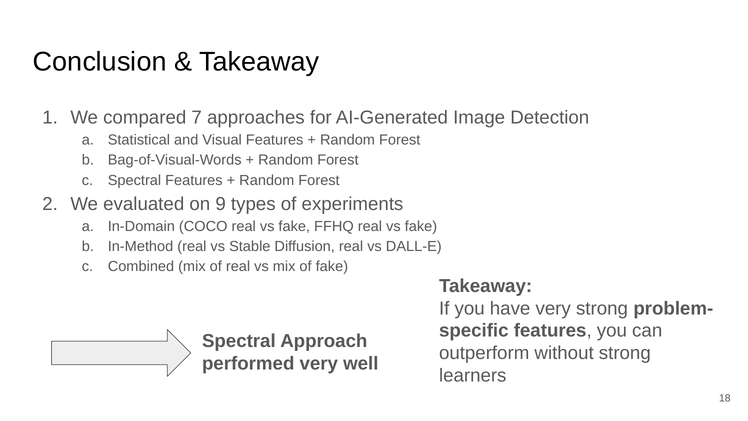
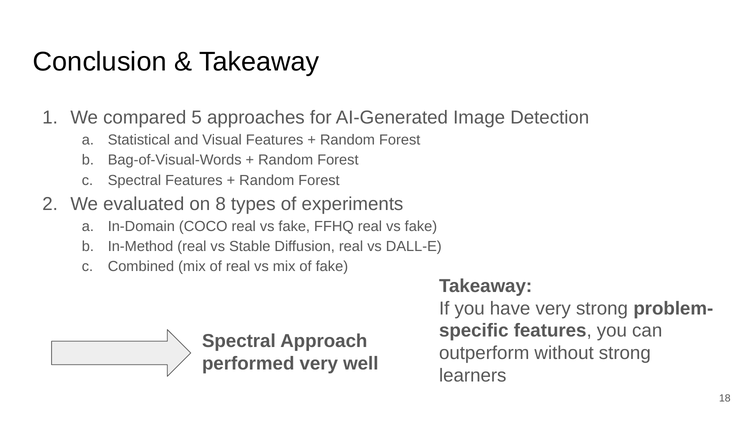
7: 7 -> 5 (197, 118)
9: 9 -> 8 (221, 204)
